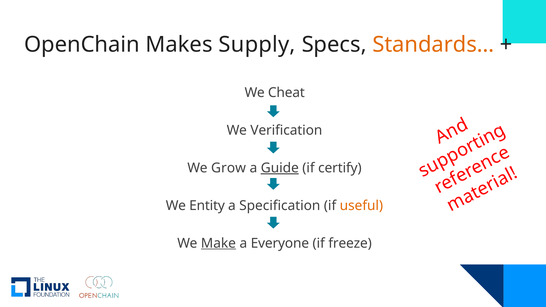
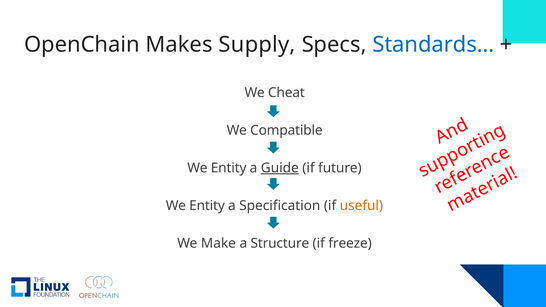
Standards… colour: orange -> blue (433, 45)
Verification: Verification -> Compatible (286, 130)
Grow: Grow -> Entity (229, 168)
certify: certify -> future (340, 168)
Make underline: present -> none (218, 243)
Everyone: Everyone -> Structure (280, 243)
